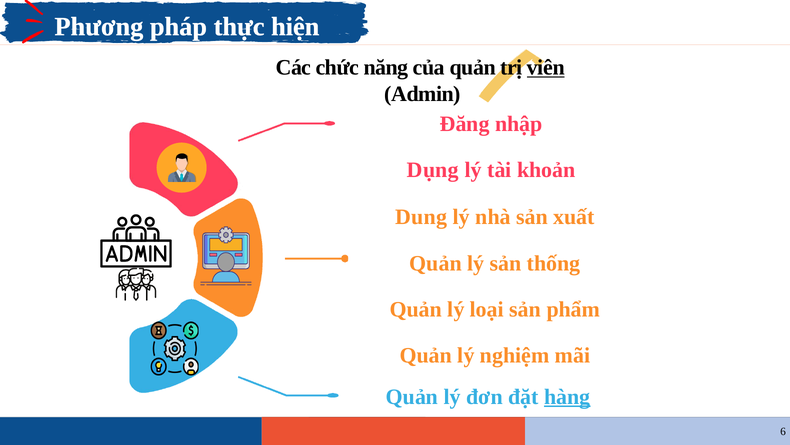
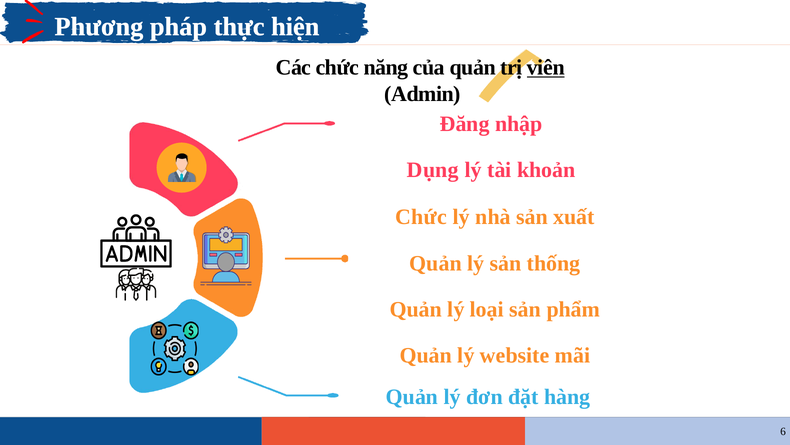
Dung: Dung -> Chức (421, 217)
nghiệm: nghiệm -> website (515, 355)
hàng underline: present -> none (567, 396)
